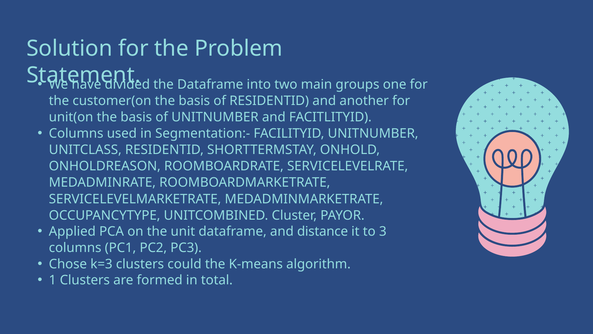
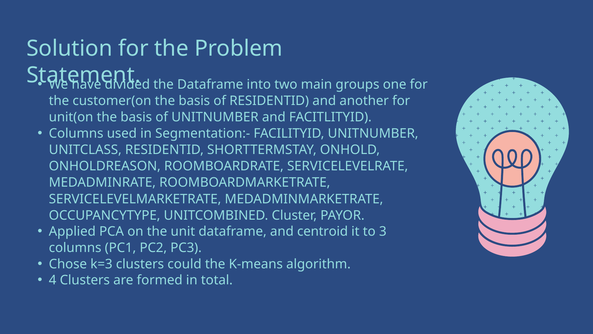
distance: distance -> centroid (323, 231)
1: 1 -> 4 (53, 280)
